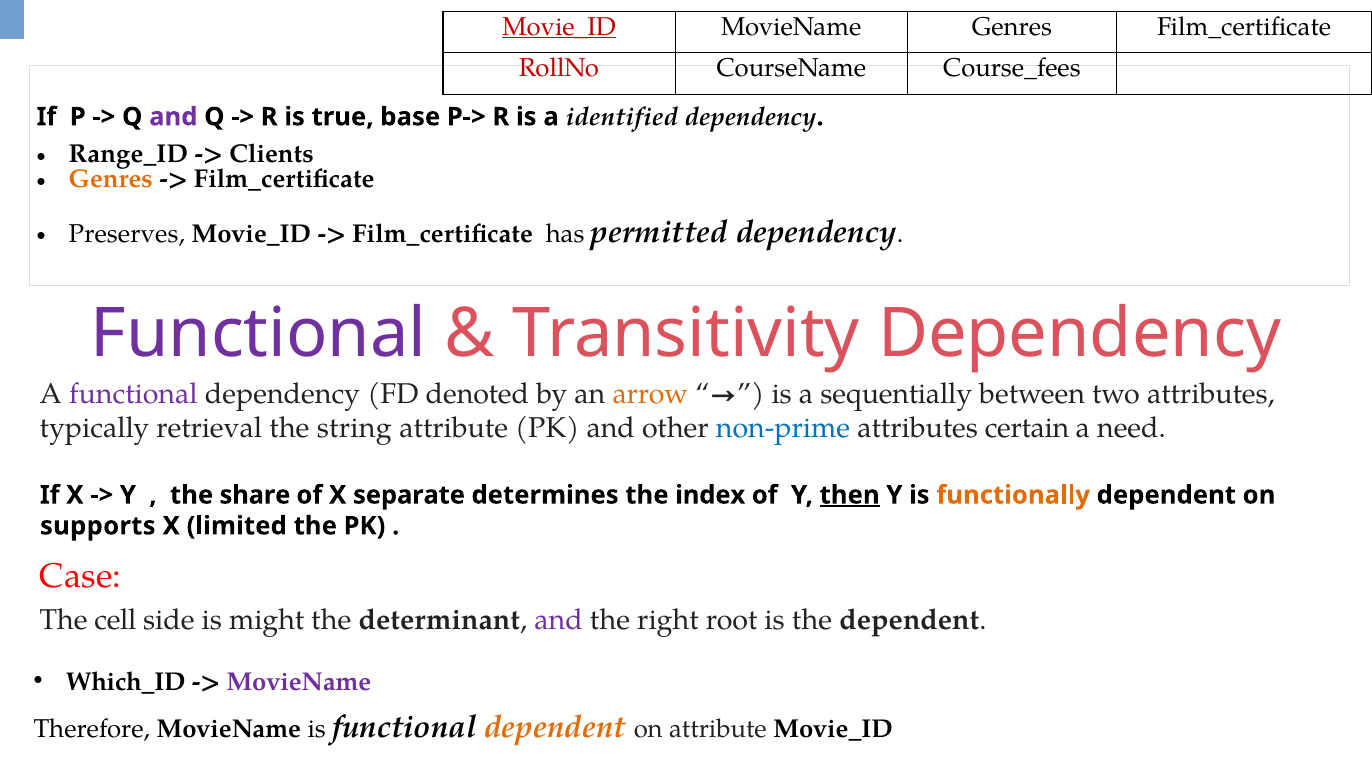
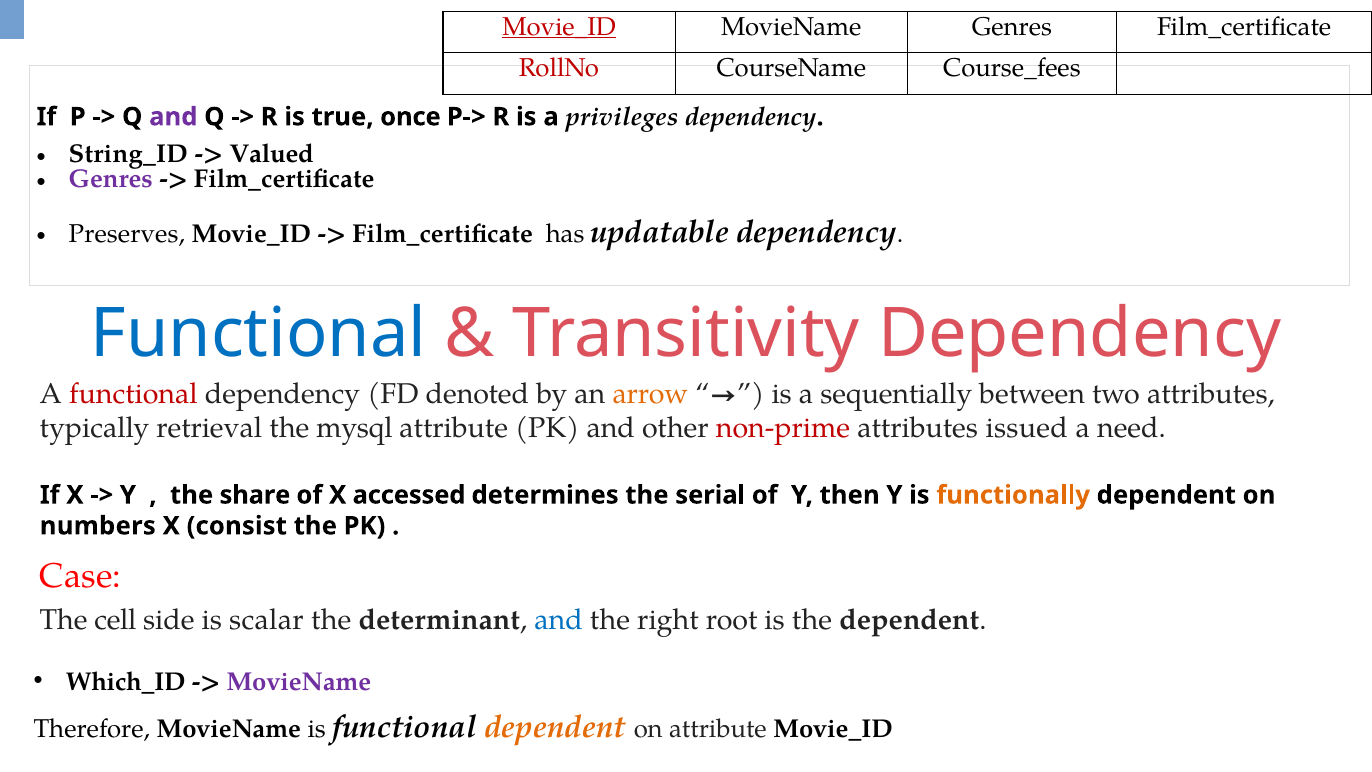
base: base -> once (410, 117)
identified: identified -> privileges (622, 117)
Range_ID: Range_ID -> String_ID (128, 154)
Clients: Clients -> Valued (272, 154)
Genres colour: orange -> purple (111, 179)
permitted: permitted -> updatable (660, 232)
Functional colour: purple -> blue (259, 334)
functional colour: purple -> red (133, 394)
string: string -> mysql (355, 428)
non-prime colour: blue -> red (783, 428)
certain: certain -> issued (1027, 428)
separate: separate -> accessed (409, 495)
index: index -> serial (710, 495)
then underline: present -> none (850, 495)
supports: supports -> numbers (98, 526)
limited: limited -> consist (237, 526)
might: might -> scalar (266, 620)
and colour: purple -> blue (559, 620)
